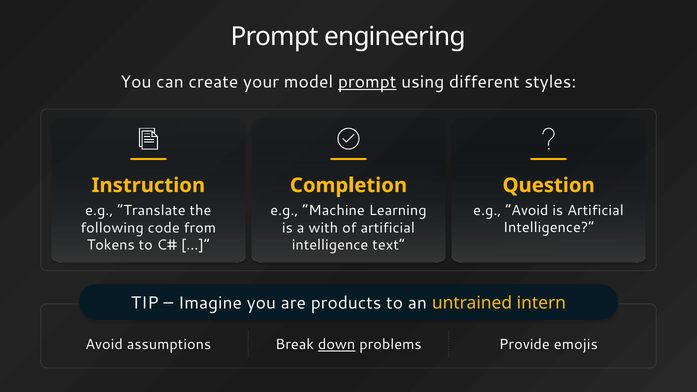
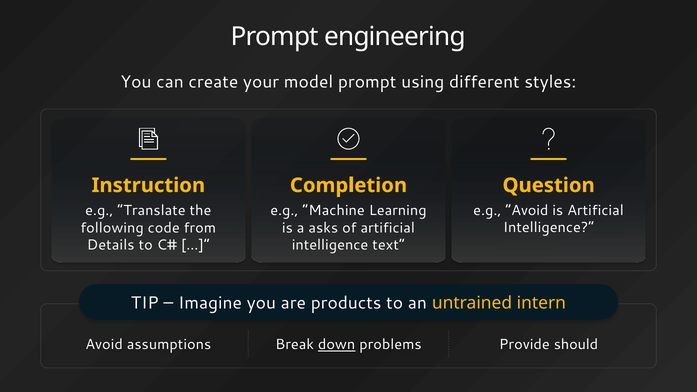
prompt underline: present -> none (367, 82)
with: with -> asks (323, 228)
Tokens: Tokens -> Details (111, 245)
emojis: emojis -> should (576, 345)
